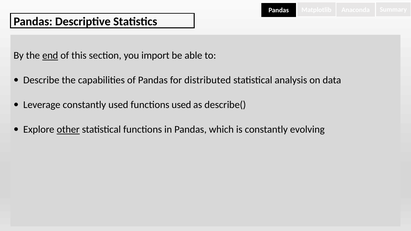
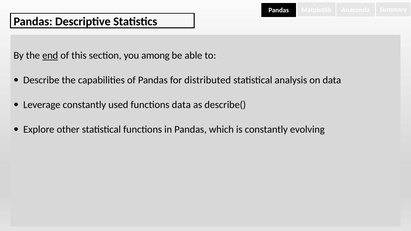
import: import -> among (155, 56)
functions used: used -> data (181, 105)
other underline: present -> none (68, 130)
